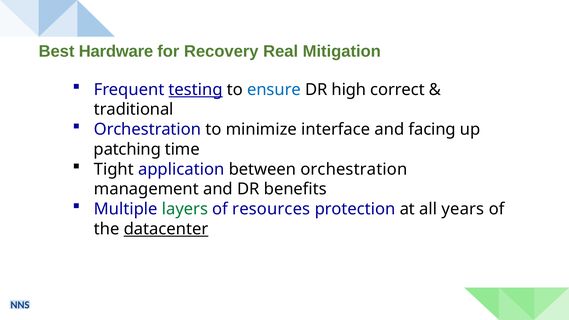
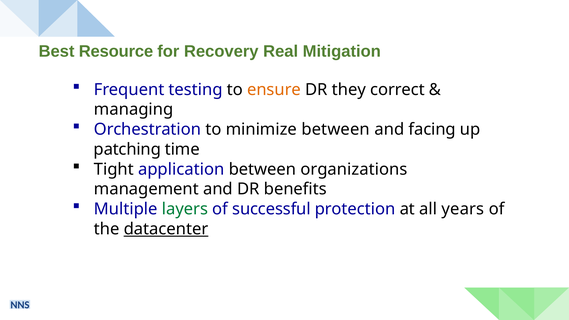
Hardware: Hardware -> Resource (116, 51)
testing underline: present -> none (196, 90)
ensure colour: blue -> orange (274, 90)
high: high -> they (349, 90)
traditional: traditional -> managing (134, 110)
minimize interface: interface -> between (336, 129)
between orchestration: orchestration -> organizations (354, 169)
resources: resources -> successful (271, 209)
